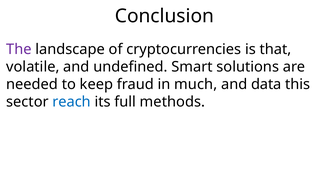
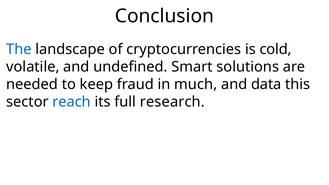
The colour: purple -> blue (19, 49)
that: that -> cold (276, 49)
methods: methods -> research (172, 102)
